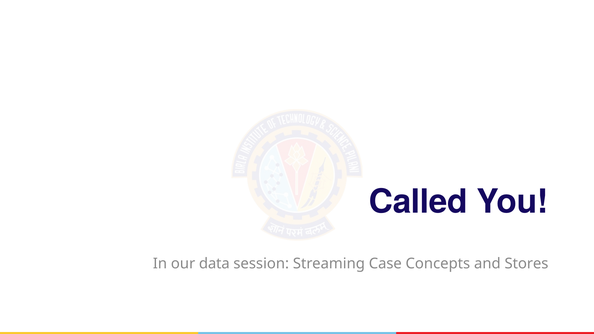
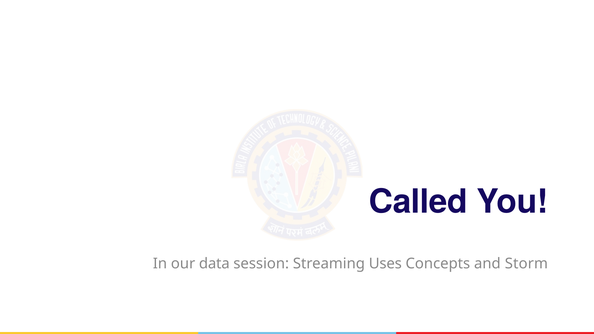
Case: Case -> Uses (385, 264)
Stores: Stores -> Storm (526, 264)
